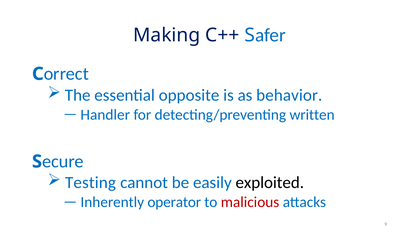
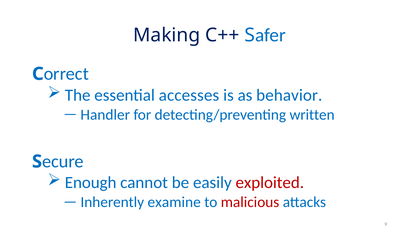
opposite: opposite -> accesses (189, 95)
Testing: Testing -> Enough (91, 183)
exploited colour: black -> red (270, 183)
operator: operator -> examine (174, 203)
